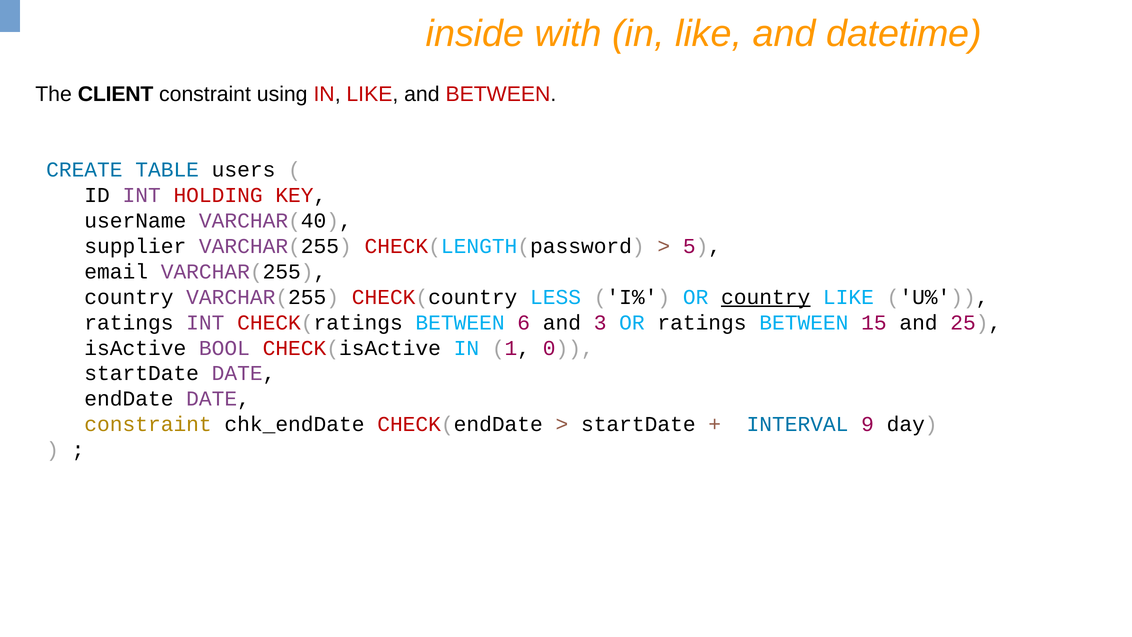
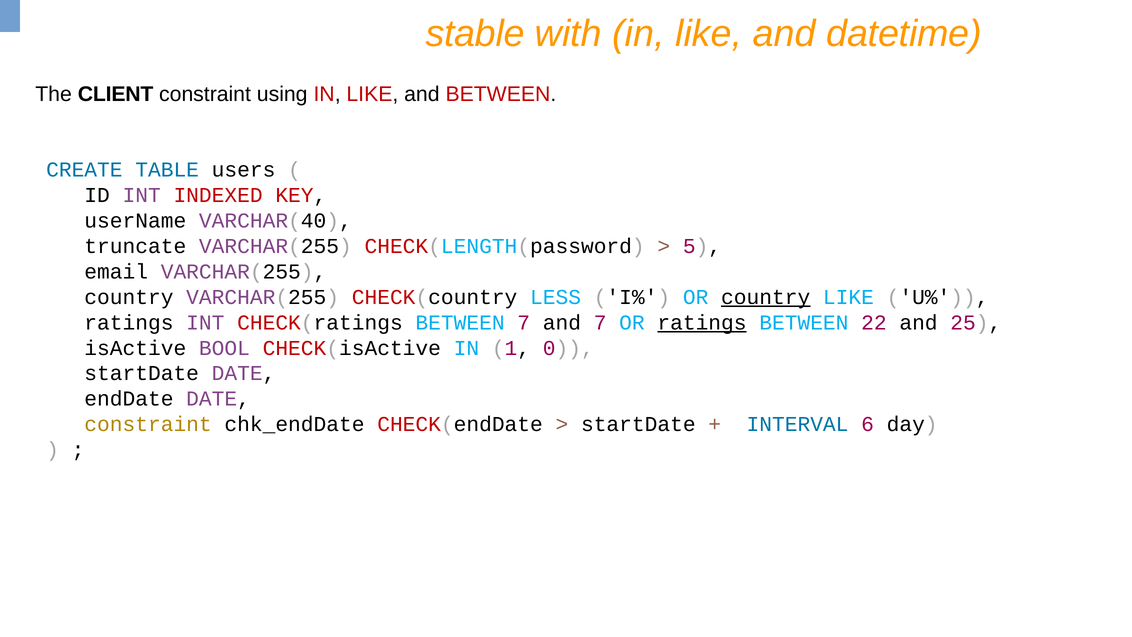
inside: inside -> stable (475, 34)
HOLDING: HOLDING -> INDEXED (218, 195)
supplier: supplier -> truncate (135, 246)
BETWEEN 6: 6 -> 7 (524, 322)
and 3: 3 -> 7 (600, 322)
ratings underline: none -> present (702, 322)
15: 15 -> 22 (874, 322)
9: 9 -> 6 (868, 424)
